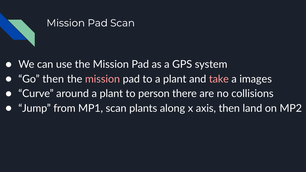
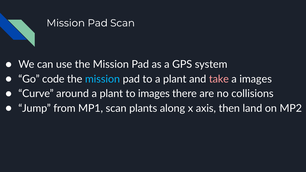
Go then: then -> code (53, 79)
mission colour: pink -> light blue (102, 79)
to person: person -> images (154, 94)
